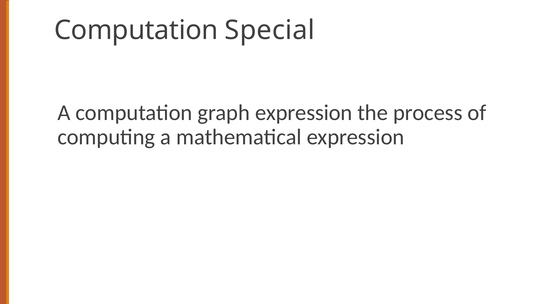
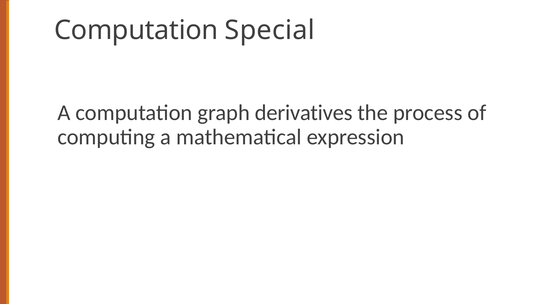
graph expression: expression -> derivatives (304, 113)
